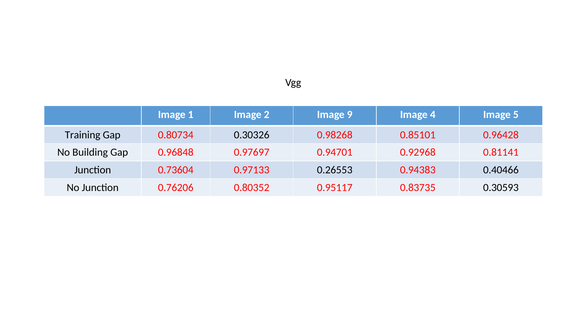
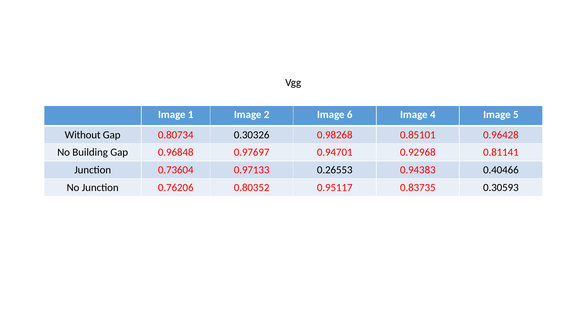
9: 9 -> 6 (350, 115)
Training: Training -> Without (83, 135)
